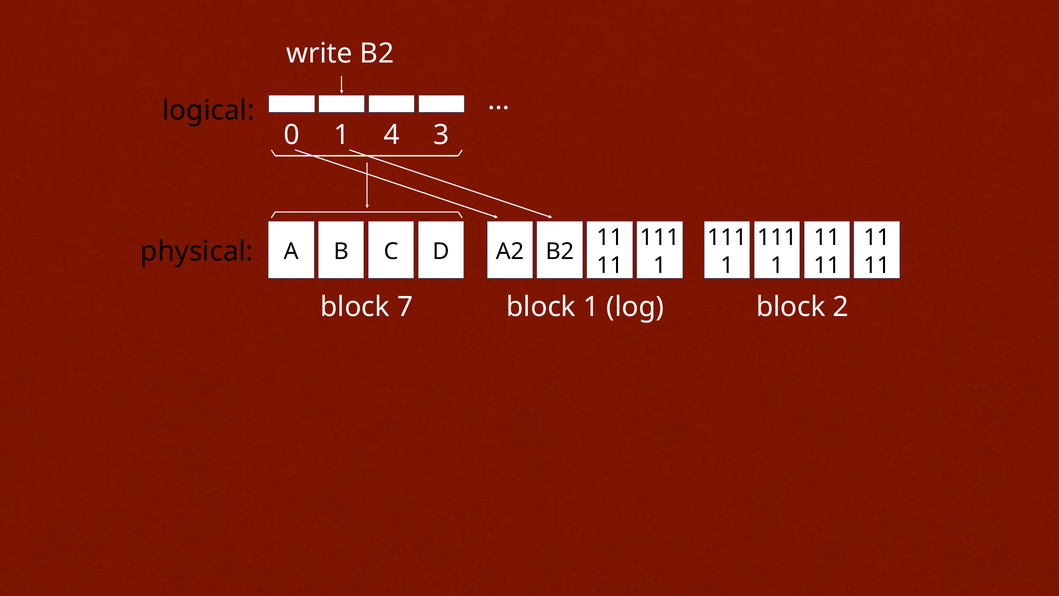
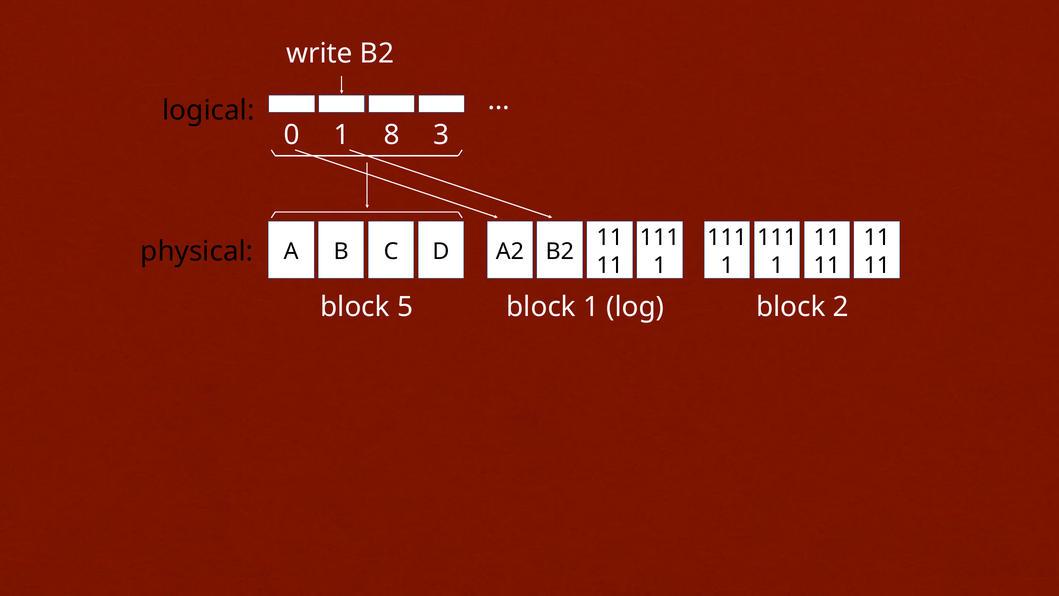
4: 4 -> 8 (392, 135)
7: 7 -> 5 (405, 307)
